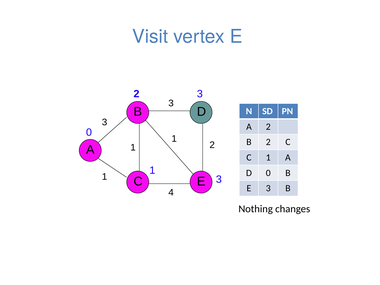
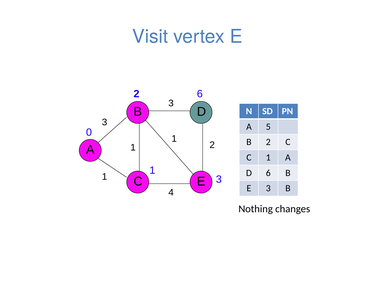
2 3: 3 -> 6 (200, 94)
A 2: 2 -> 5 (268, 127)
D 0: 0 -> 6 (268, 173)
